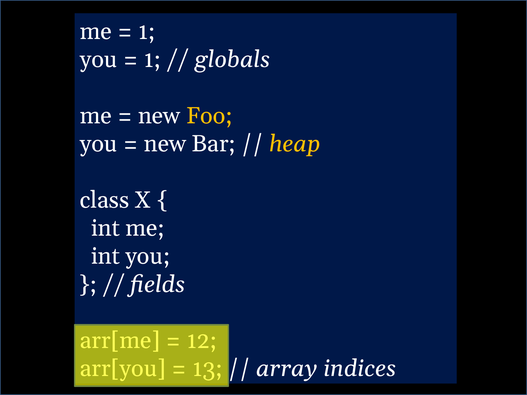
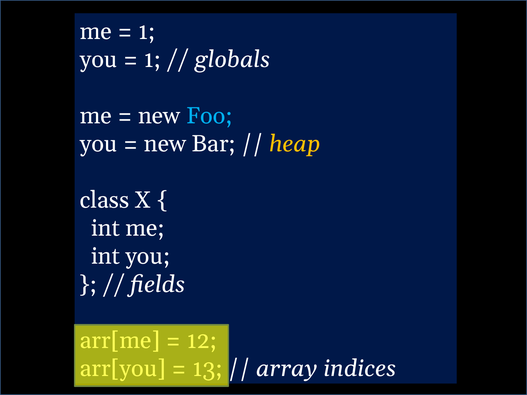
Foo colour: yellow -> light blue (209, 116)
